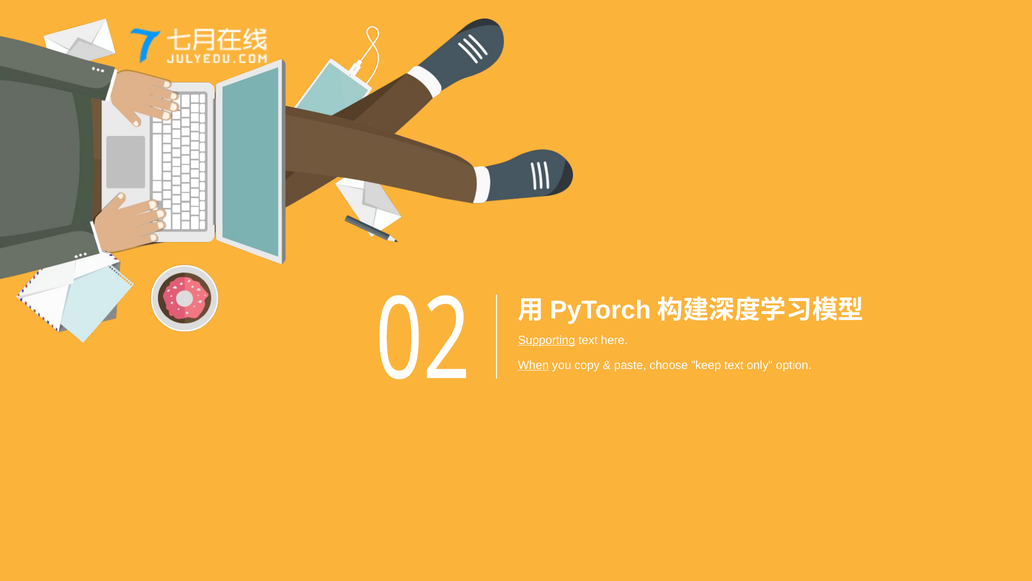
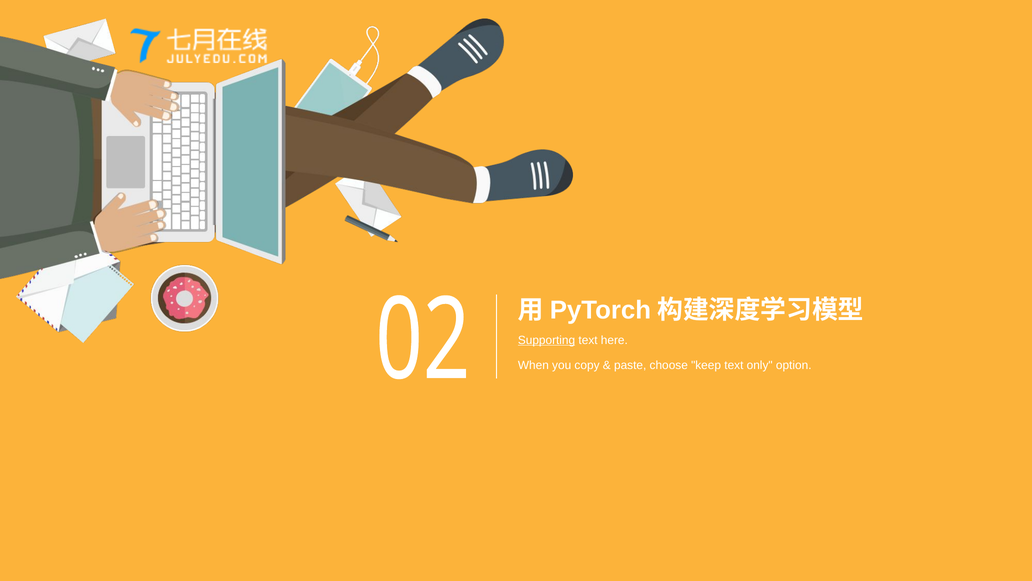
When underline: present -> none (533, 365)
